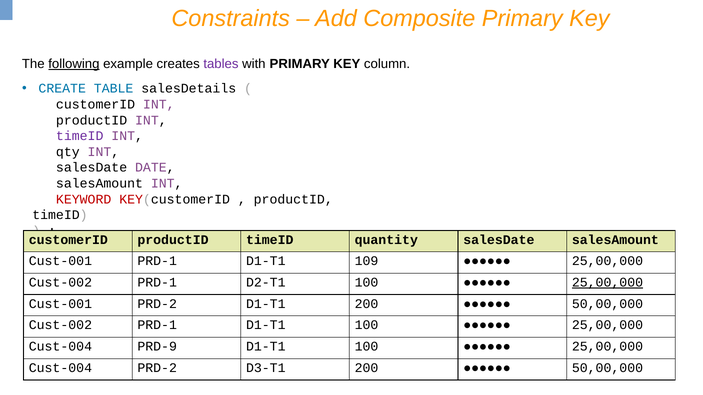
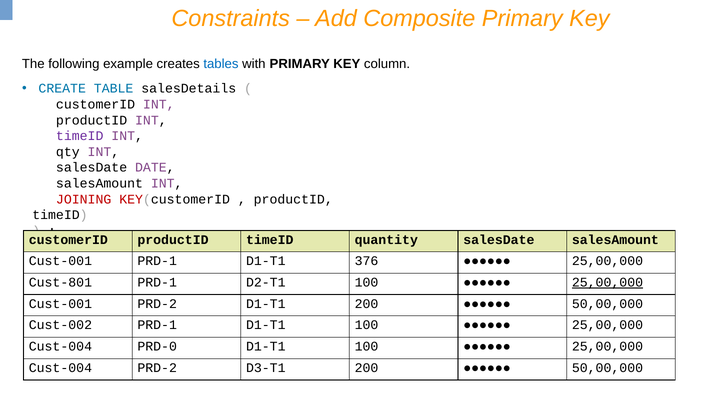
following underline: present -> none (74, 64)
tables colour: purple -> blue (221, 64)
KEYWORD: KEYWORD -> JOINING (84, 199)
109: 109 -> 376 (367, 261)
Cust-002: Cust-002 -> Cust-801 (60, 283)
PRD-9: PRD-9 -> PRD-0 (157, 347)
